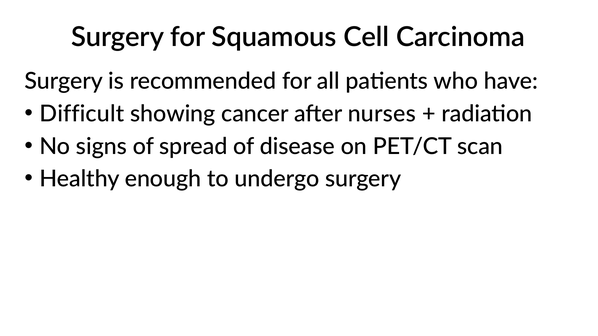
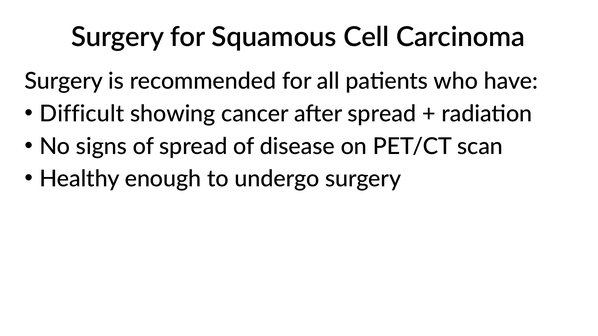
after nurses: nurses -> spread (382, 114)
